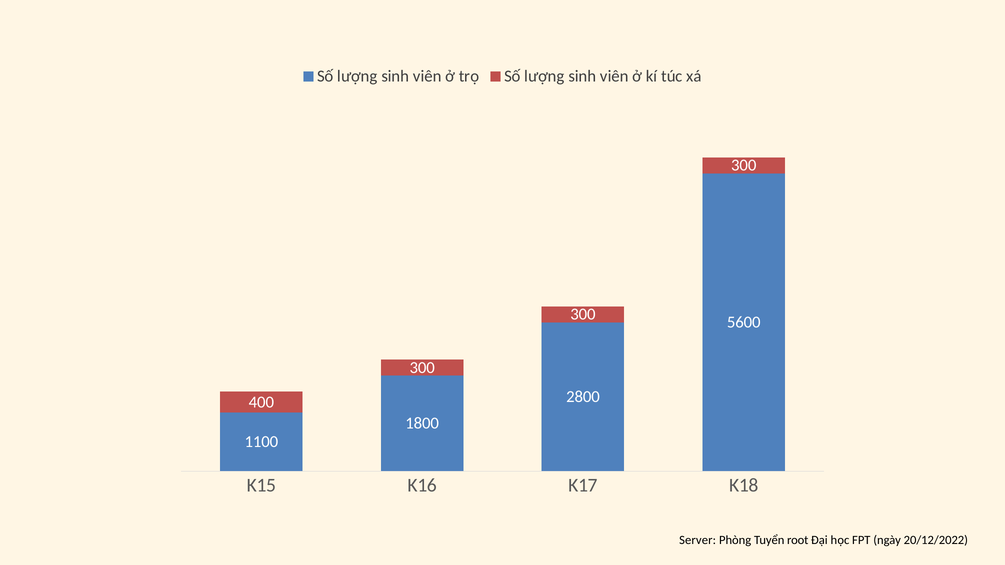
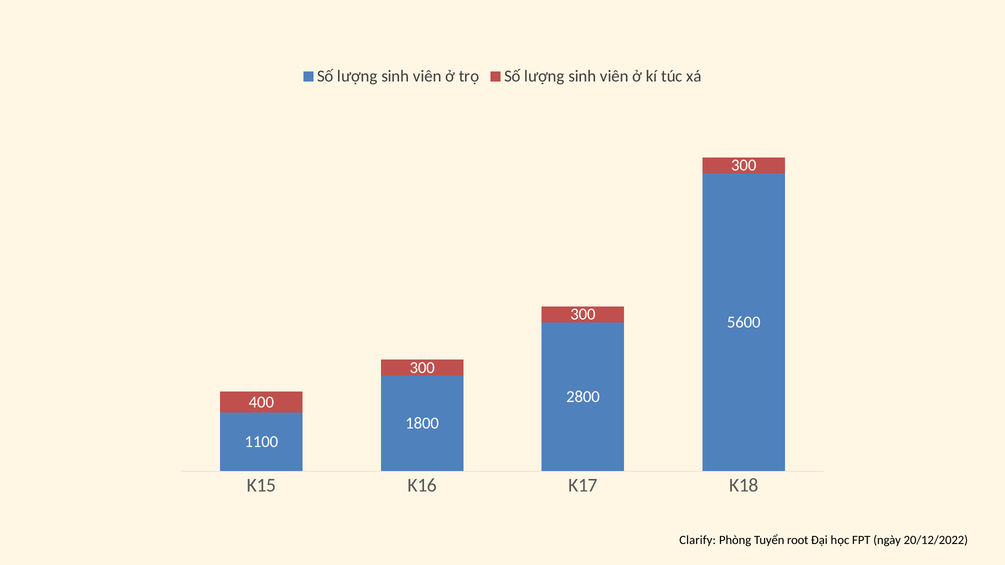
Server: Server -> Clarify (698, 541)
